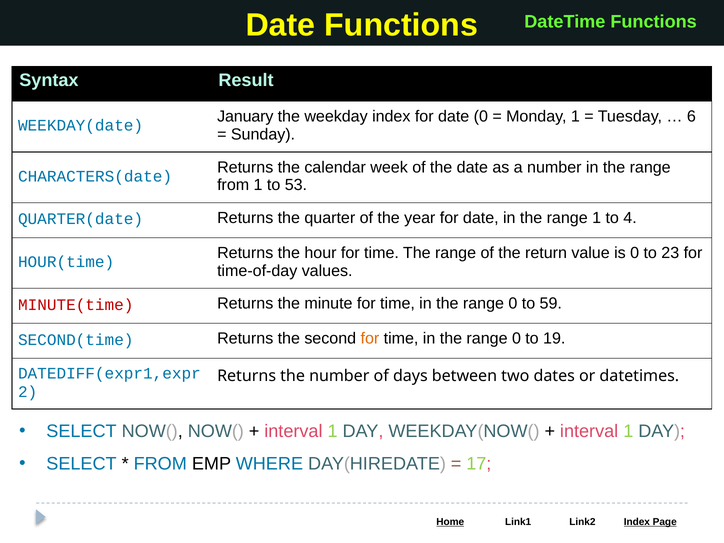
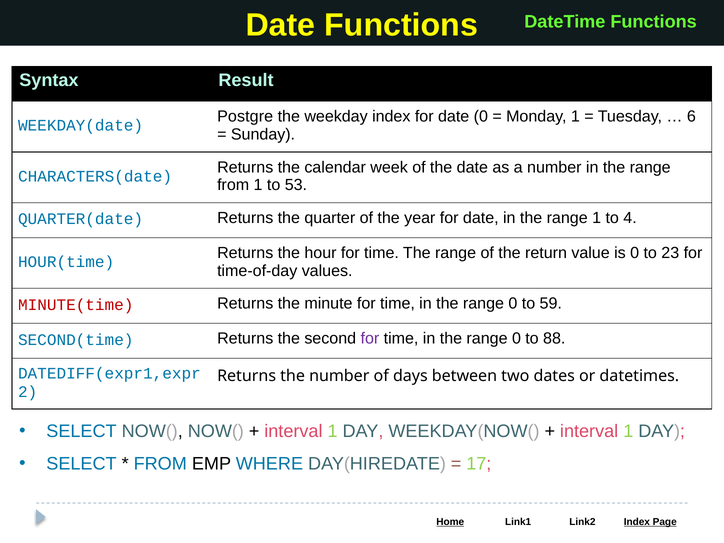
January: January -> Postgre (245, 117)
for colour: orange -> purple (370, 339)
19: 19 -> 88 (554, 339)
